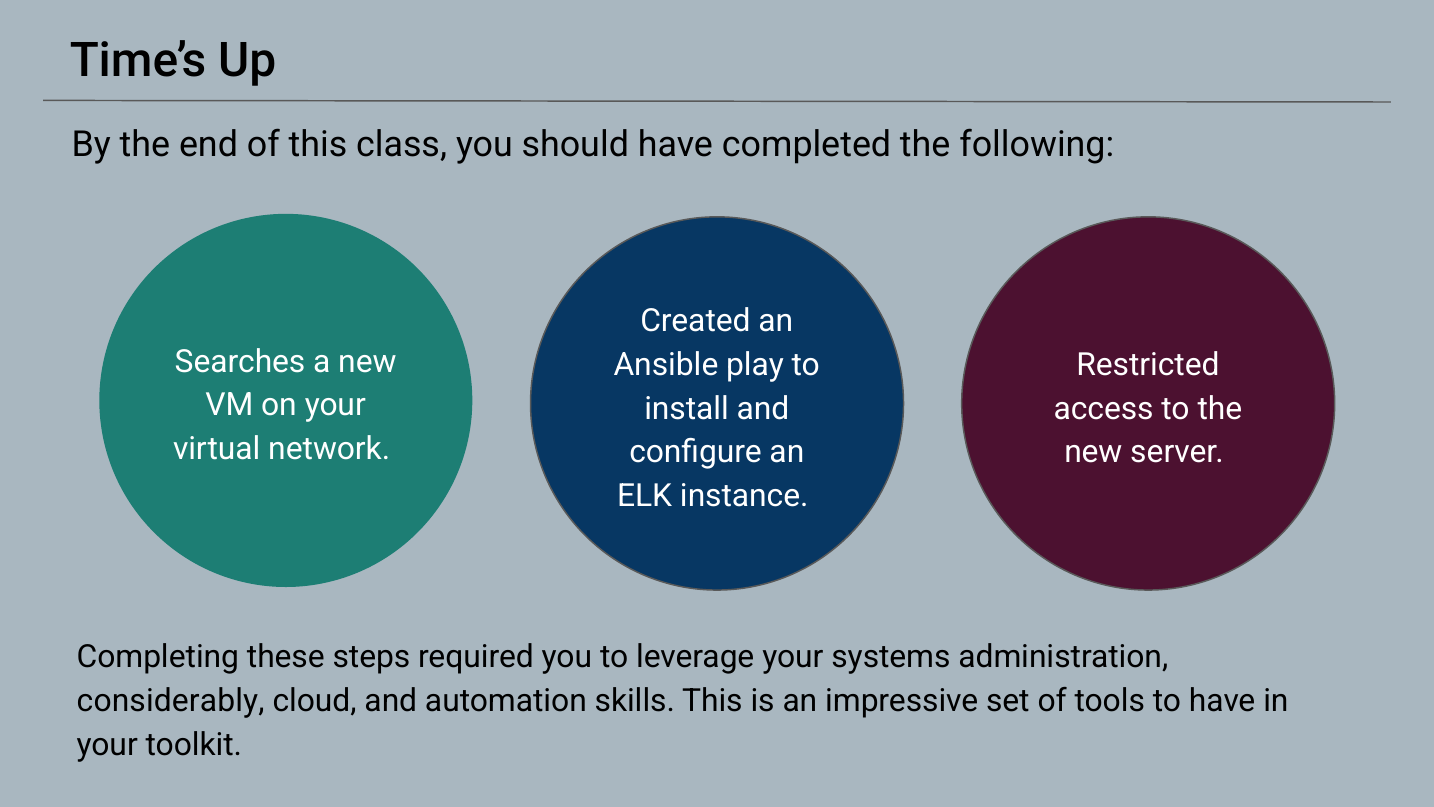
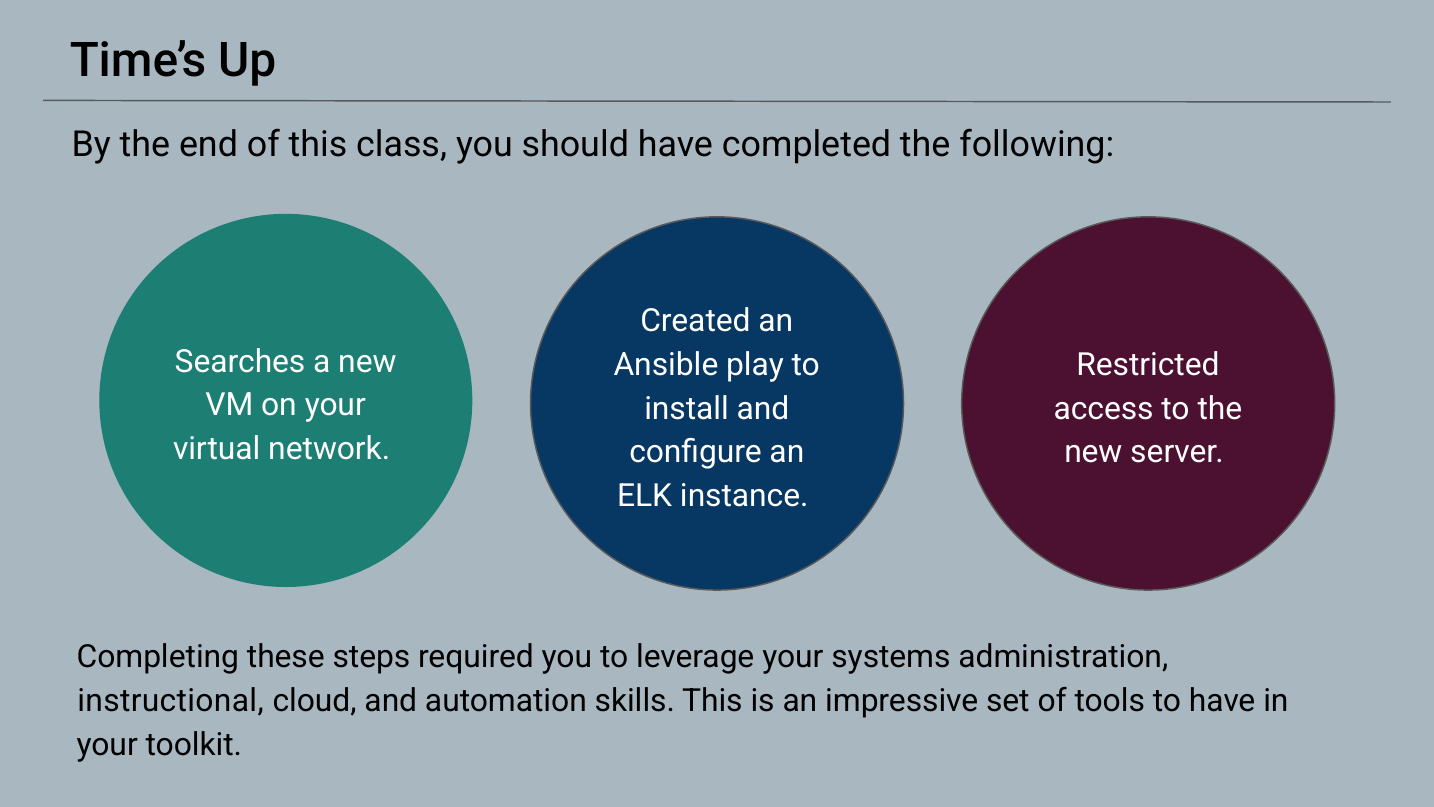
considerably: considerably -> instructional (171, 701)
